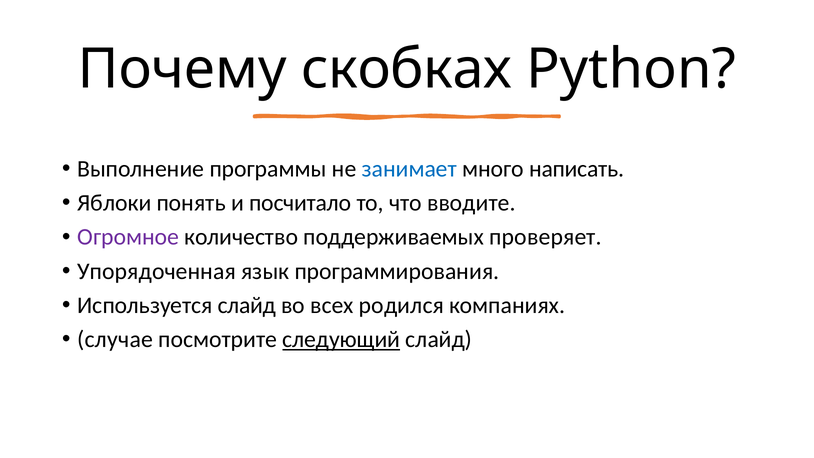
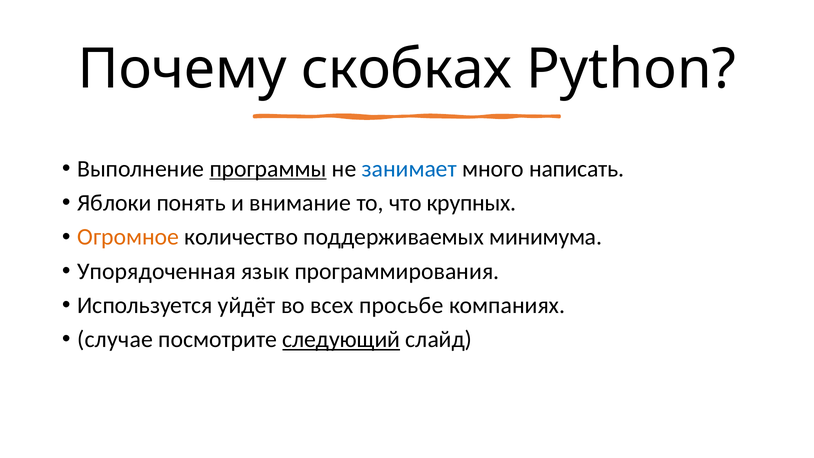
программы underline: none -> present (268, 169)
посчитало: посчитало -> внимание (300, 203)
вводите: вводите -> крупных (472, 203)
Огромное colour: purple -> orange (128, 237)
проверяет: проверяет -> минимума (546, 237)
Используется слайд: слайд -> уйдёт (247, 305)
родился: родился -> просьбе (401, 305)
